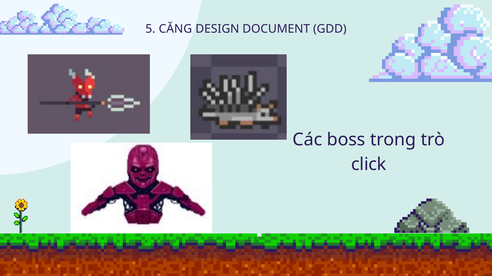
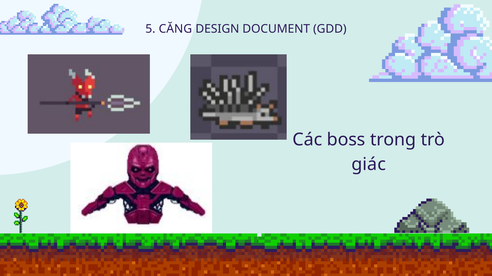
click: click -> giác (369, 165)
